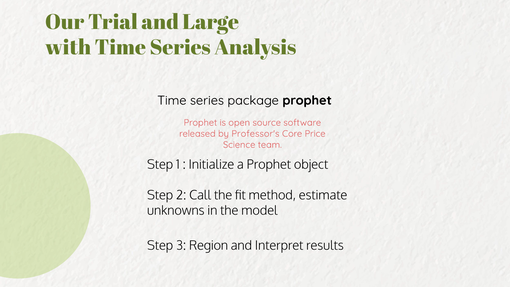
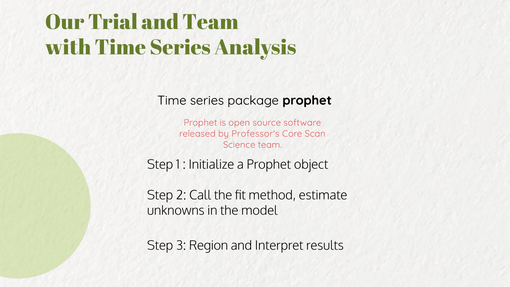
and Large: Large -> Team (211, 22)
Price: Price -> Scan (315, 134)
